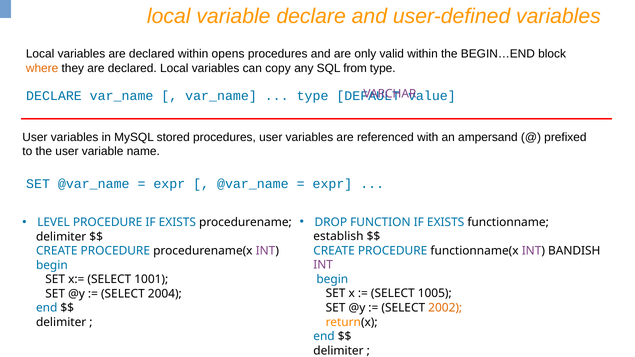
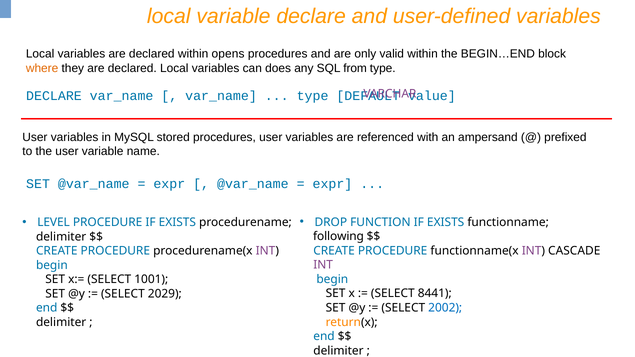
copy: copy -> does (278, 68)
establish: establish -> following (338, 237)
BANDISH: BANDISH -> CASCADE (574, 251)
1005: 1005 -> 8441 (435, 294)
2004: 2004 -> 2029 (165, 294)
2002 colour: orange -> blue (445, 308)
